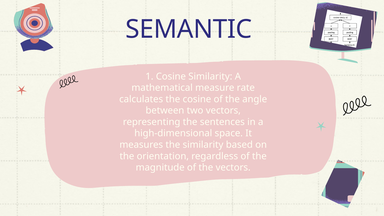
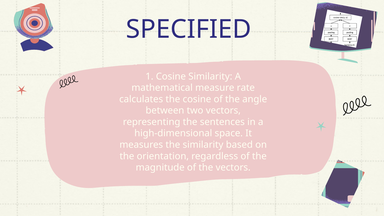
SEMANTIC: SEMANTIC -> SPECIFIED (189, 29)
